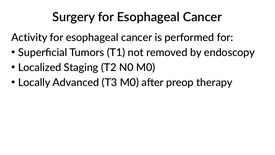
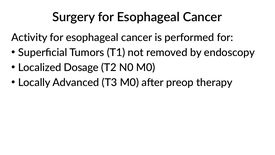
Staging: Staging -> Dosage (81, 67)
